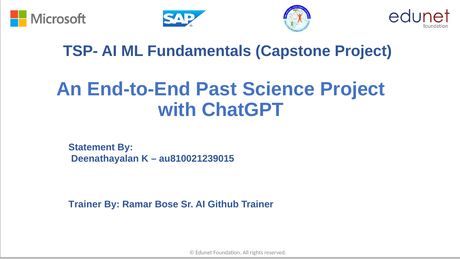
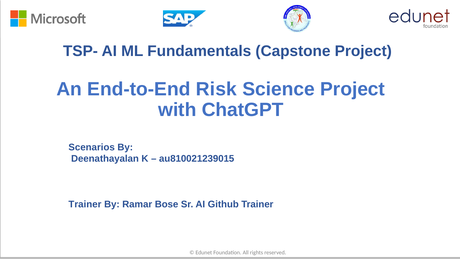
Past: Past -> Risk (216, 89)
Statement: Statement -> Scenarios (92, 147)
